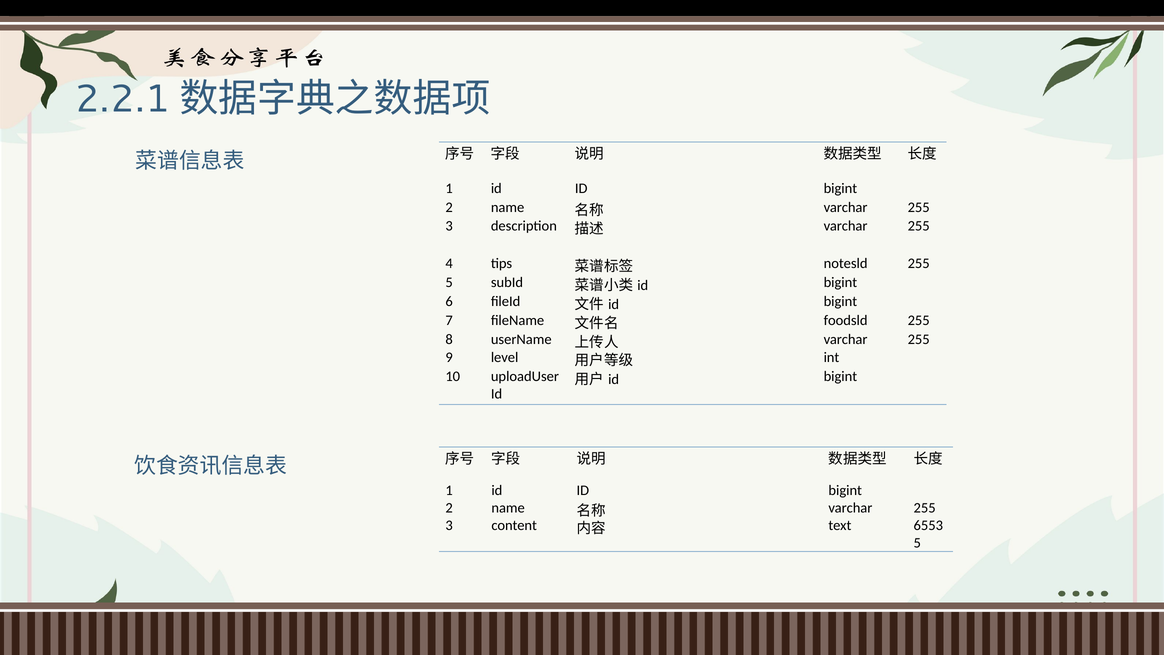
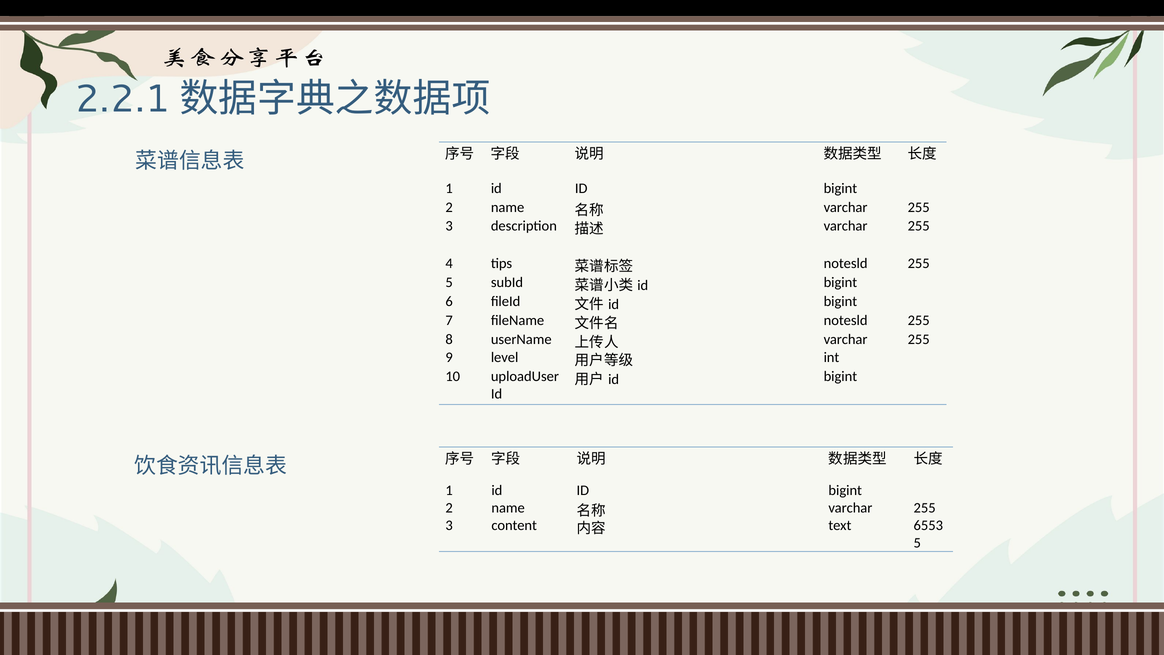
foodsld: foodsld -> notesld (846, 320)
